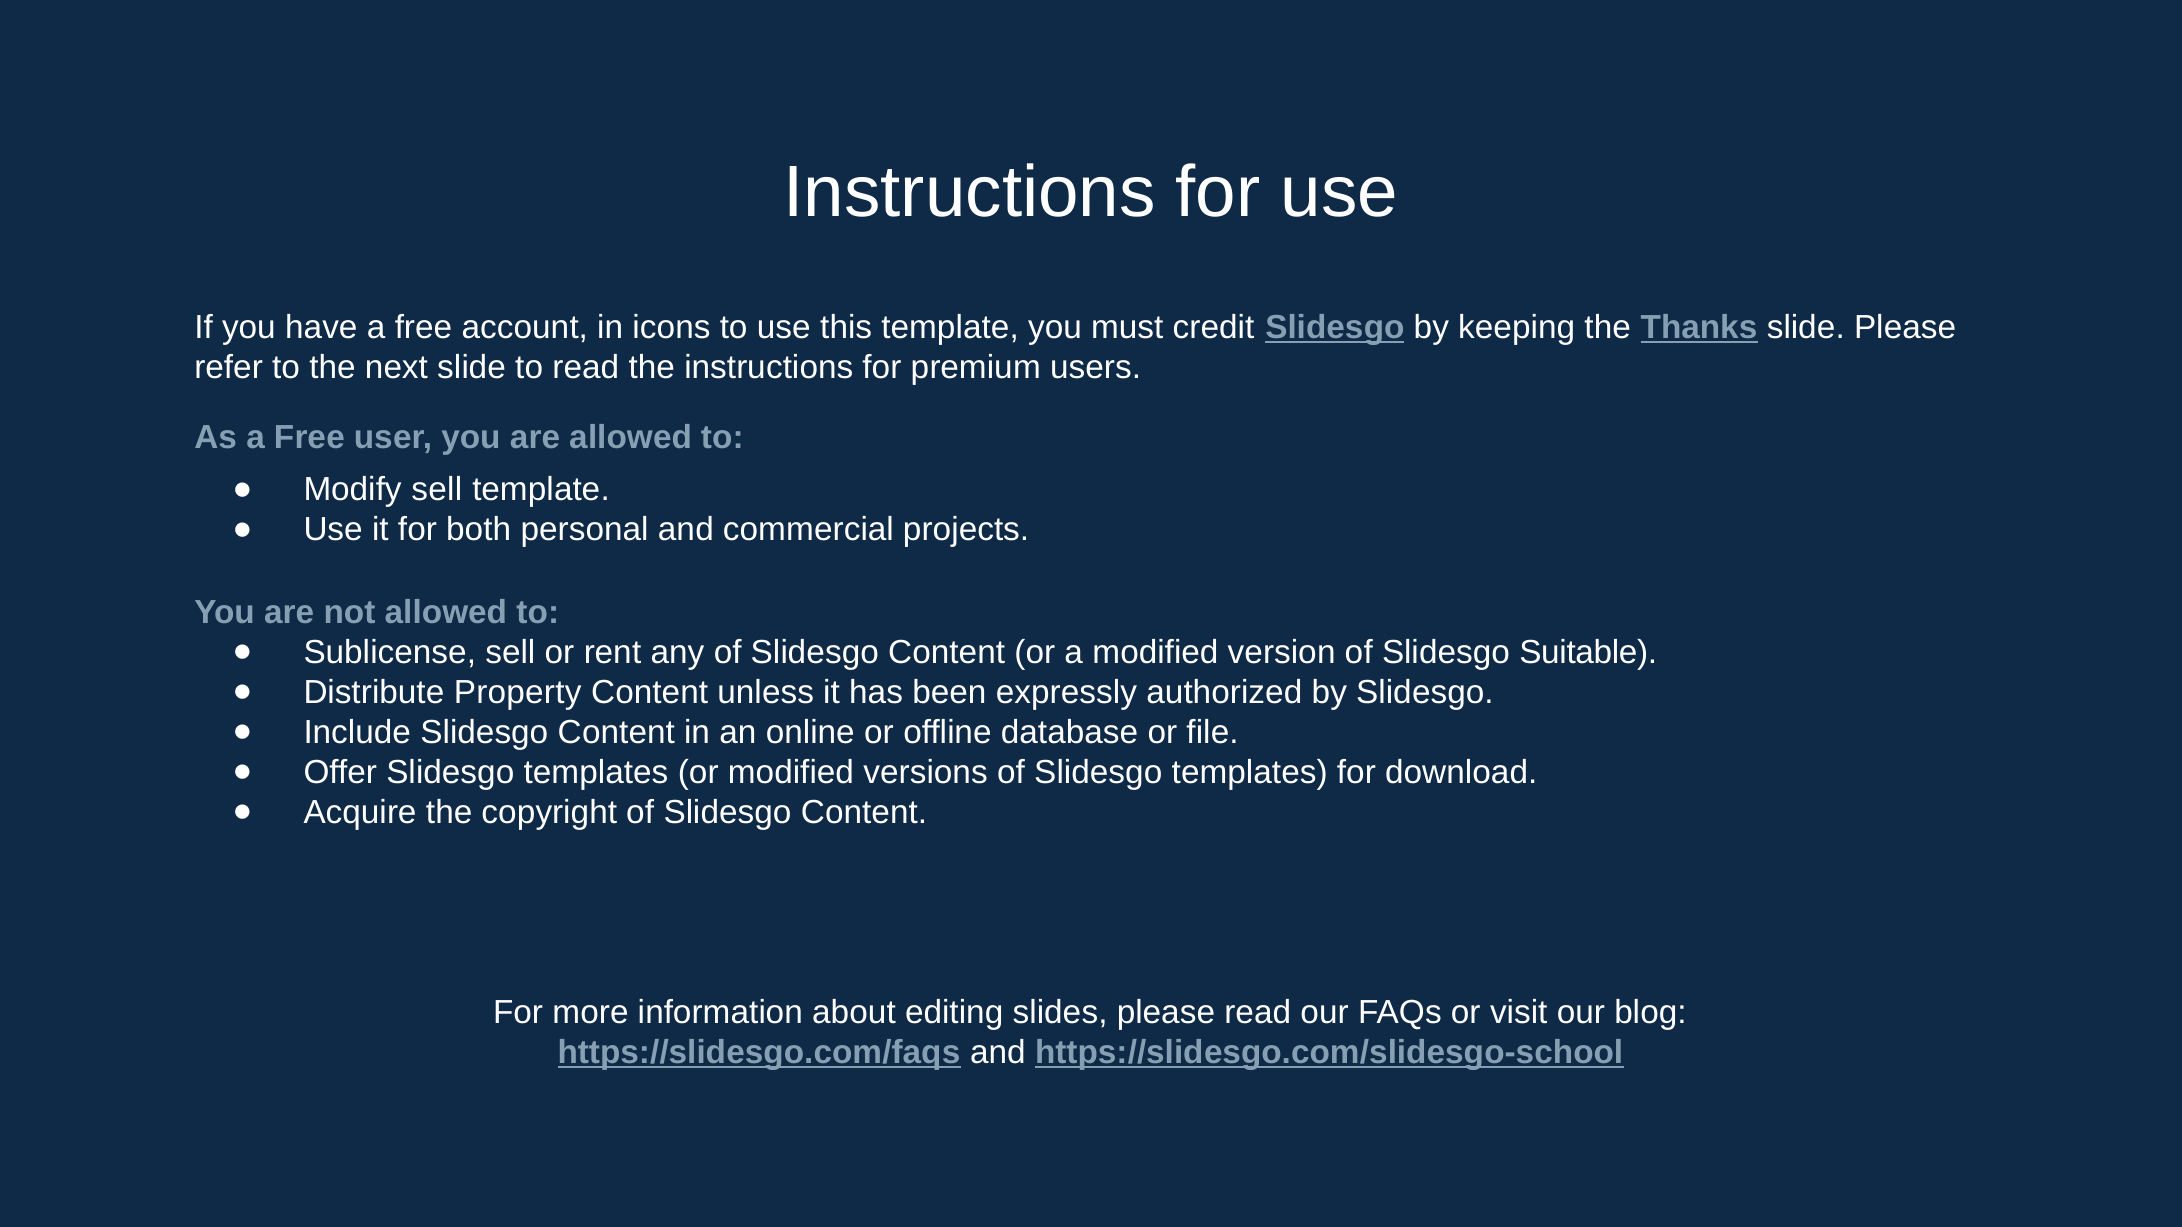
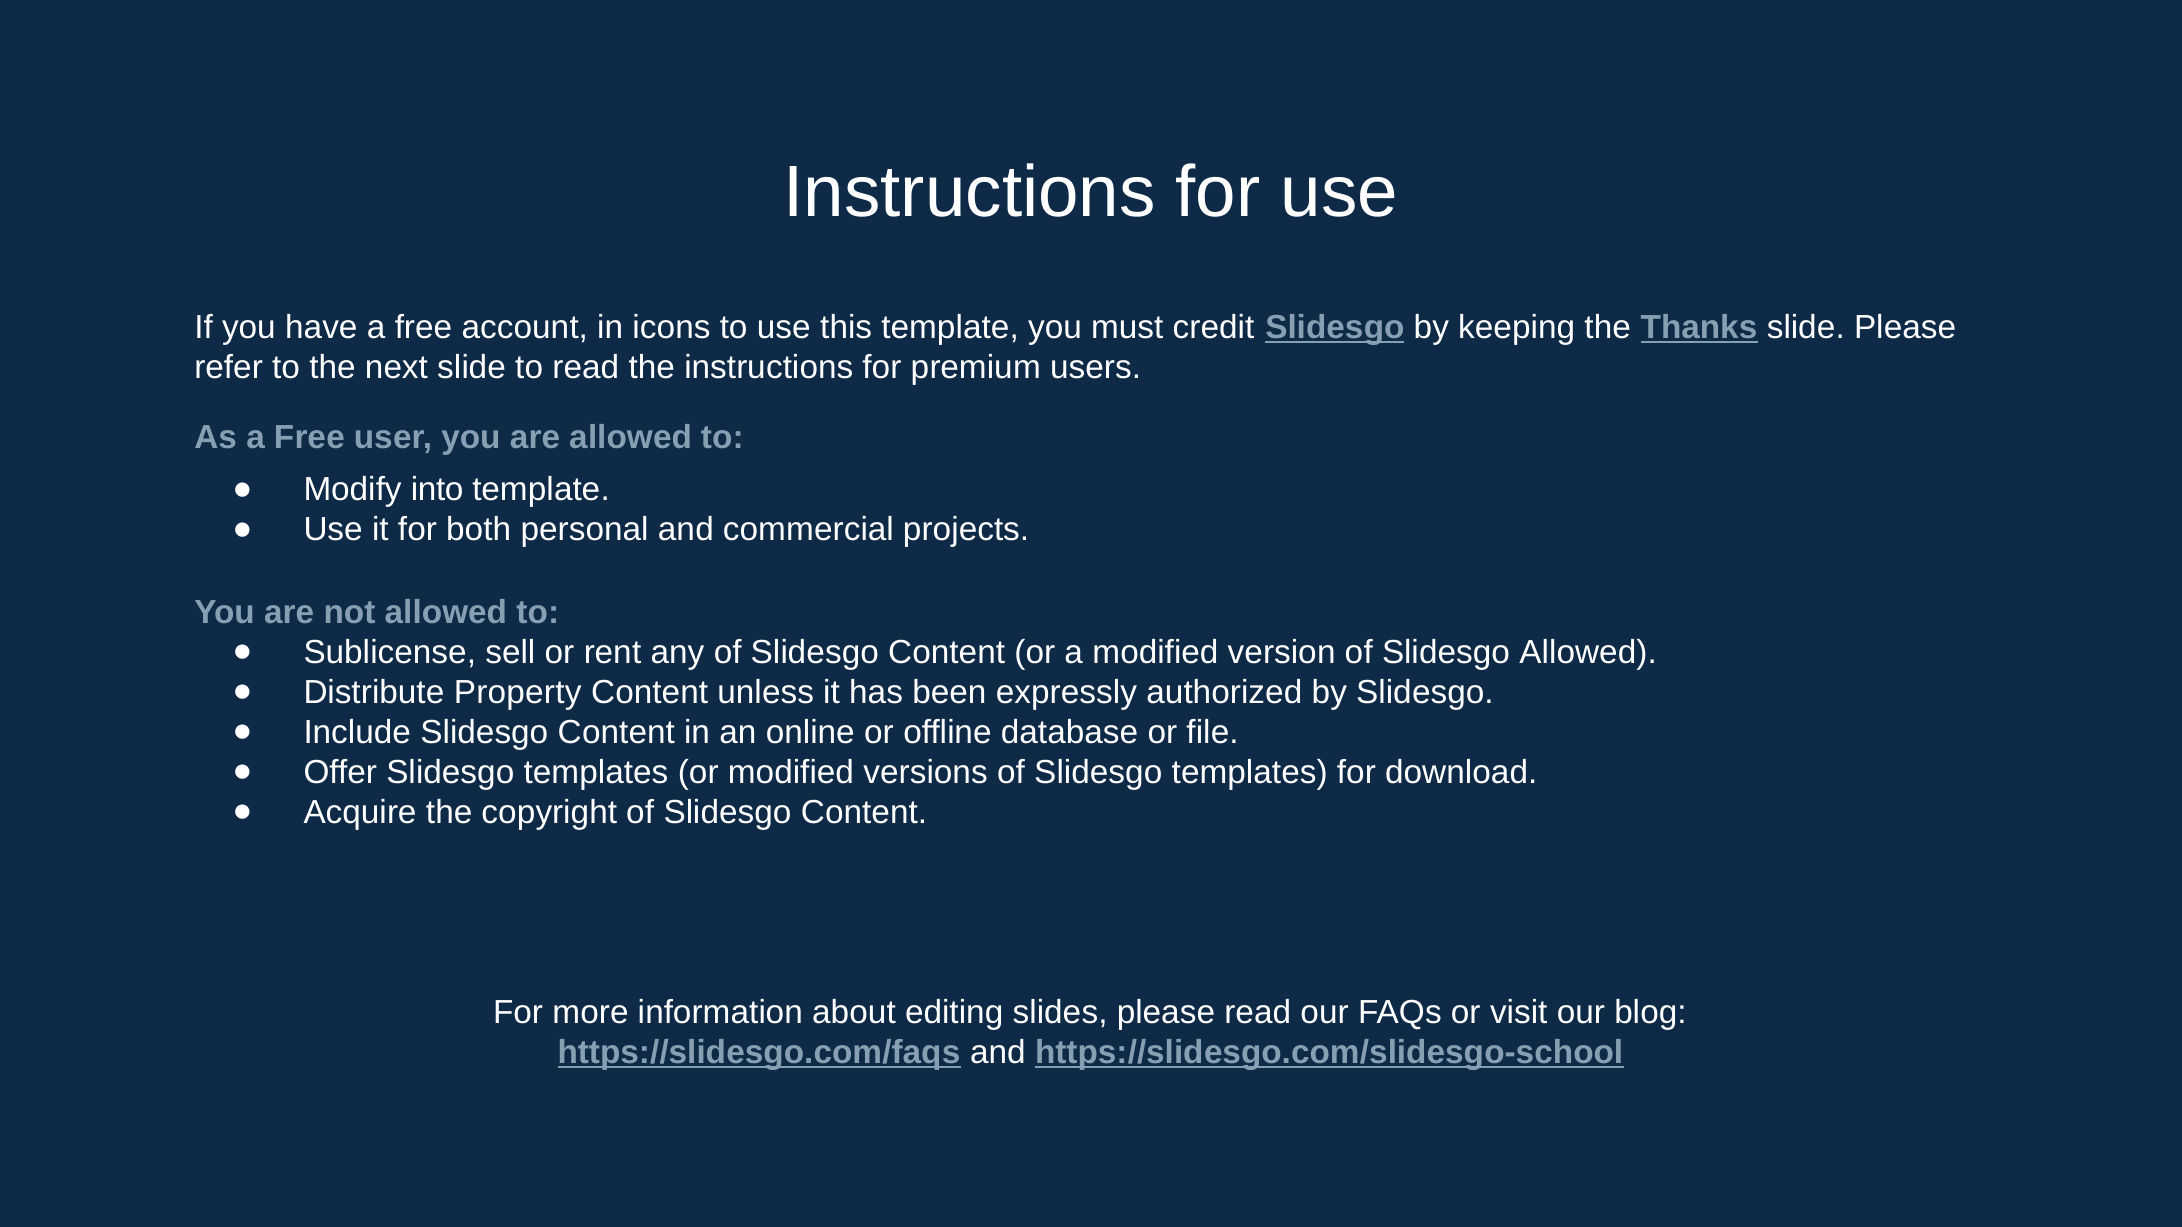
Modify sell: sell -> into (437, 490)
Slidesgo Suitable: Suitable -> Allowed (1588, 653)
